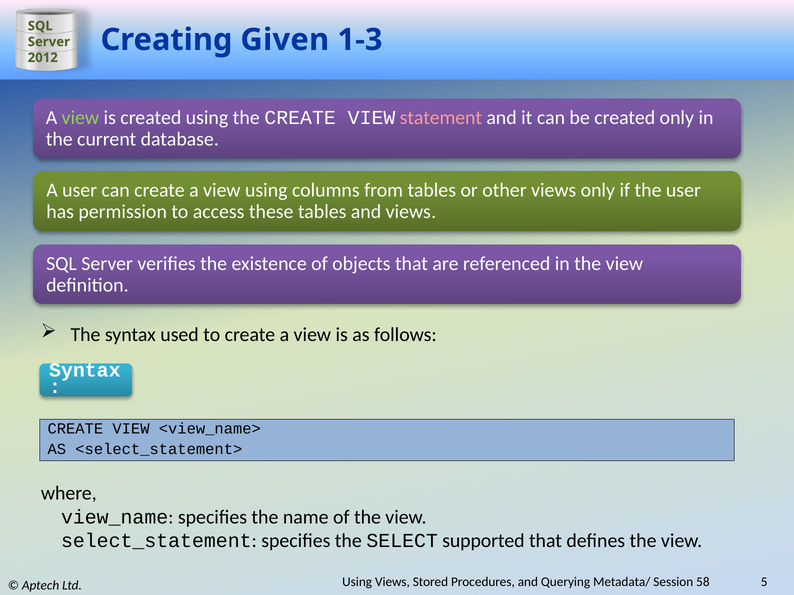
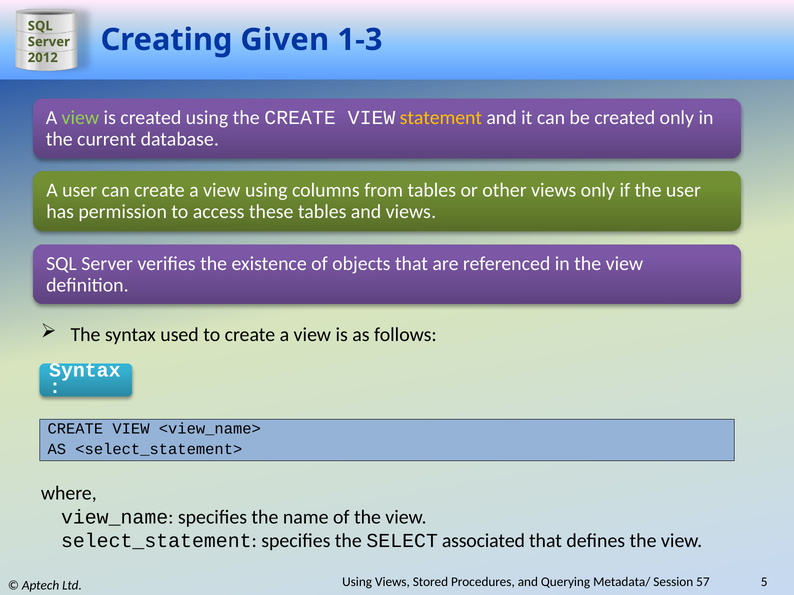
statement colour: pink -> yellow (441, 118)
supported: supported -> associated (483, 541)
58: 58 -> 57 (703, 582)
